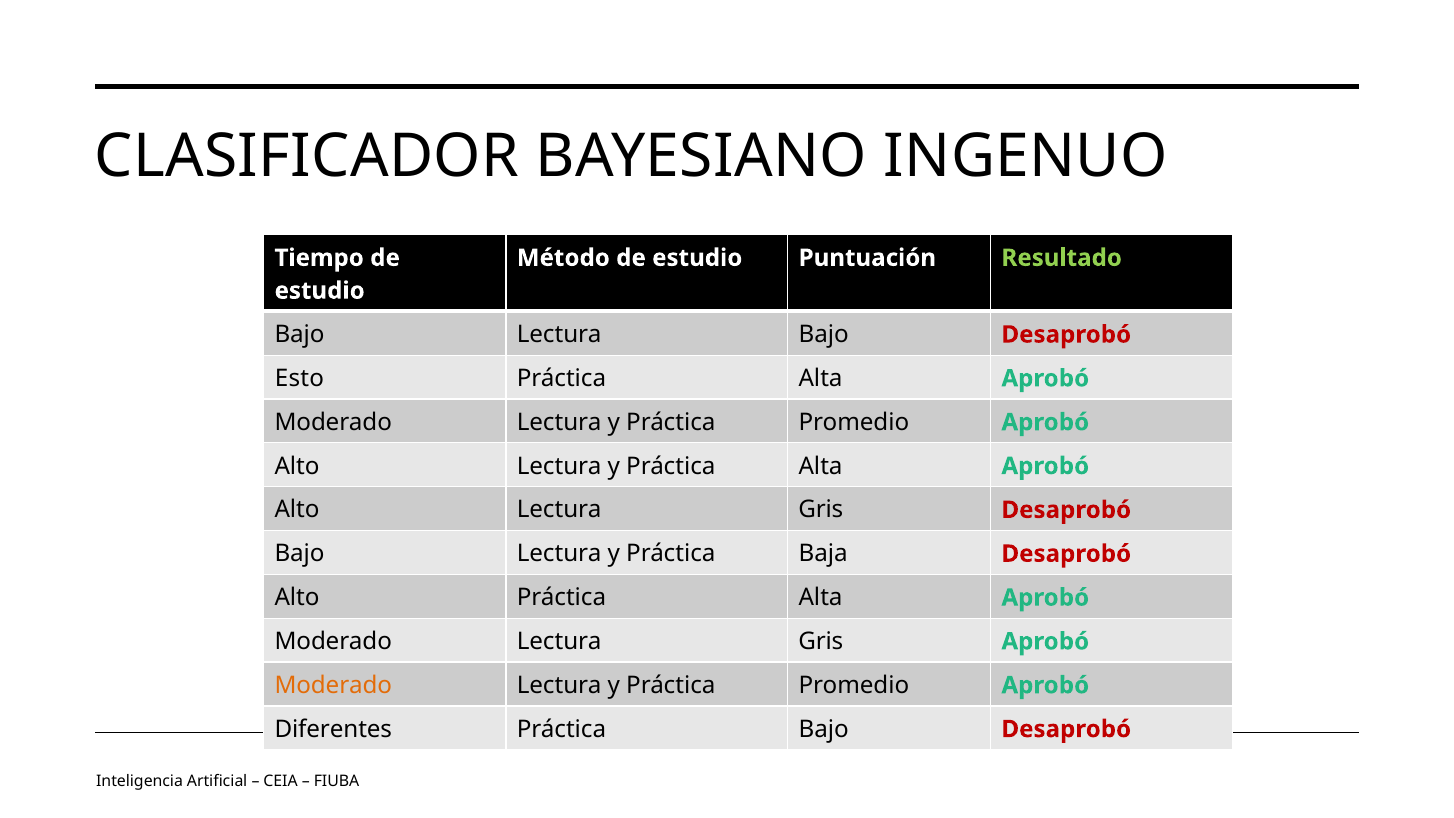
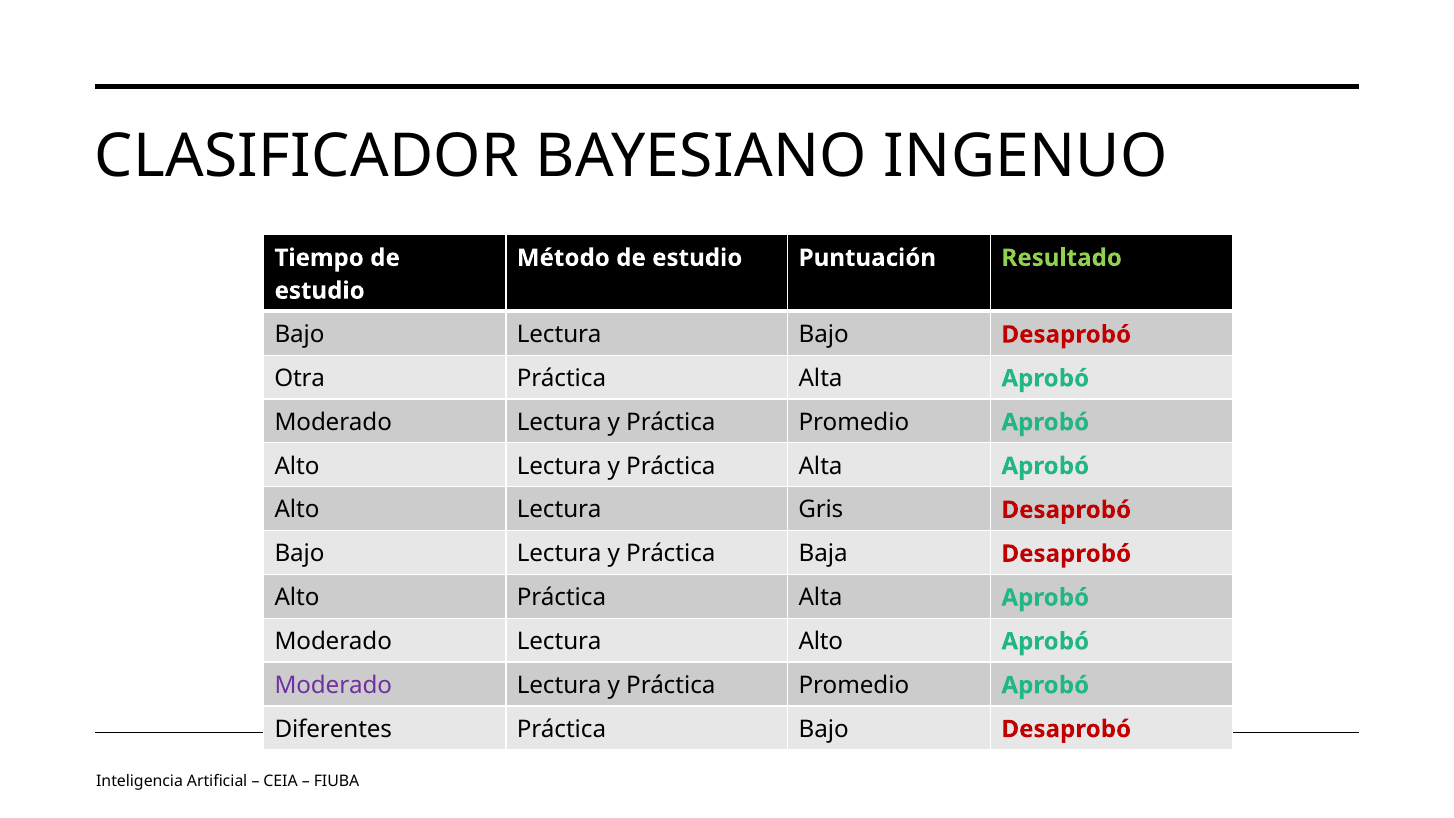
Esto: Esto -> Otra (300, 378)
Moderado Lectura Gris: Gris -> Alto (821, 641)
Moderado colour: orange -> purple (333, 685)
